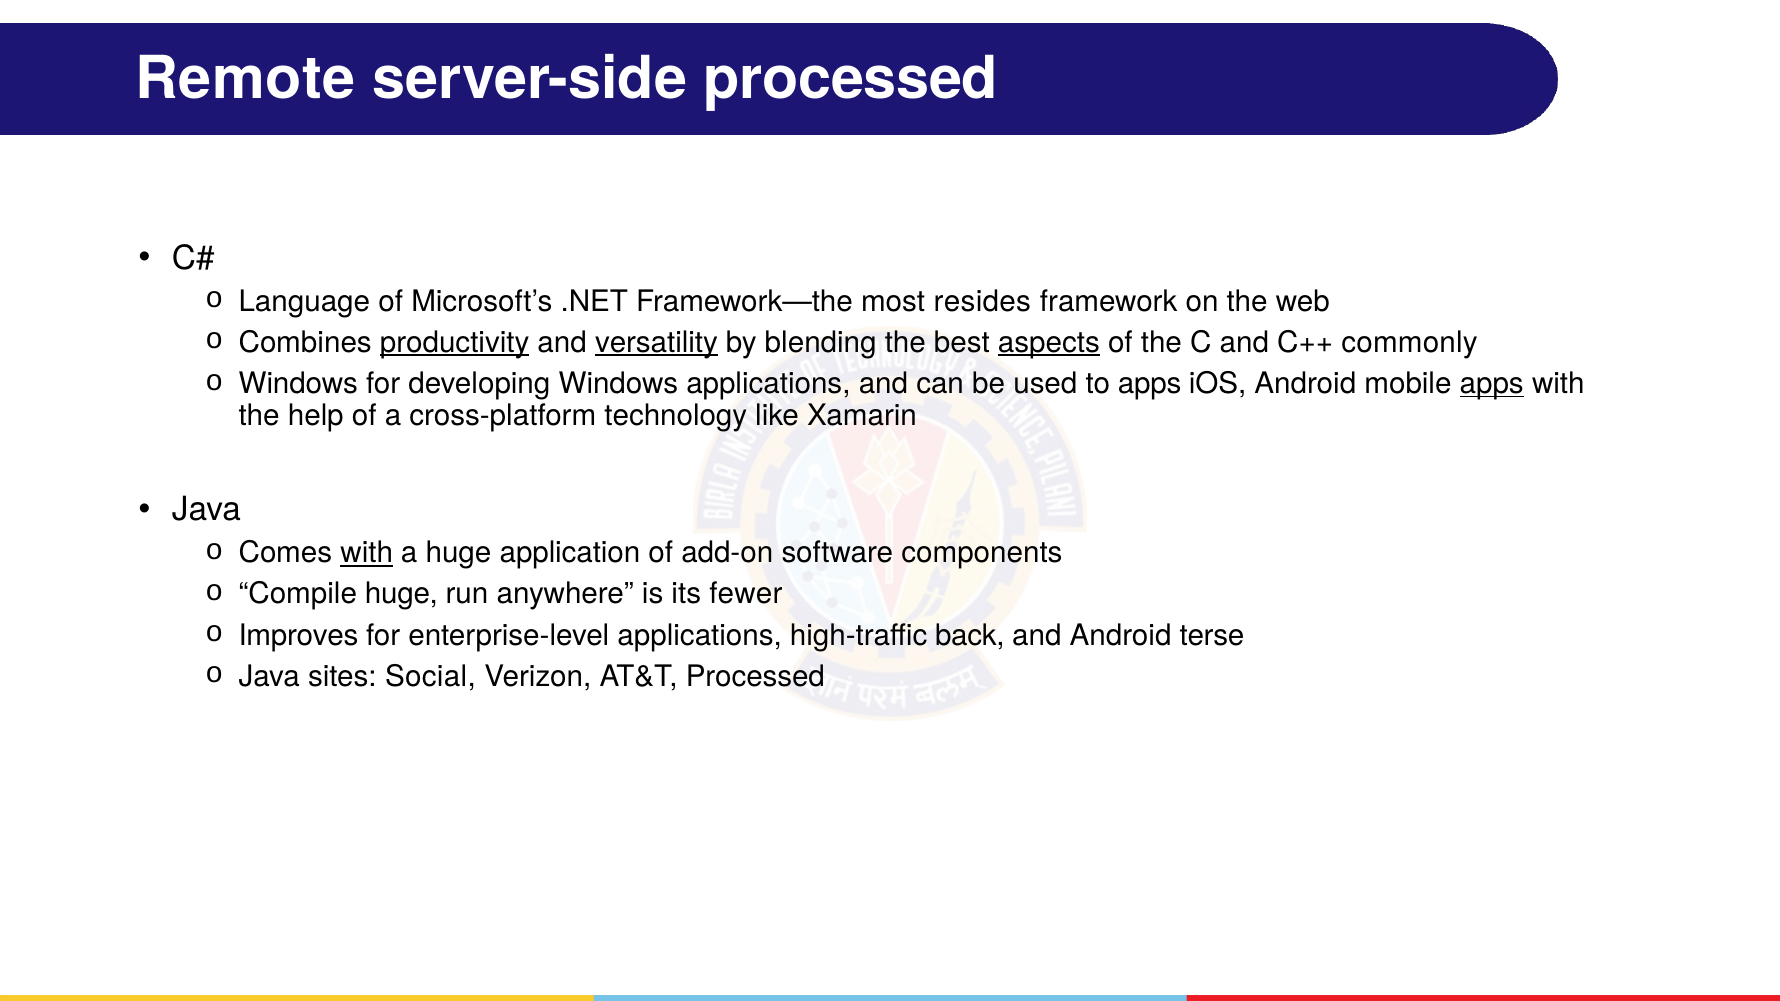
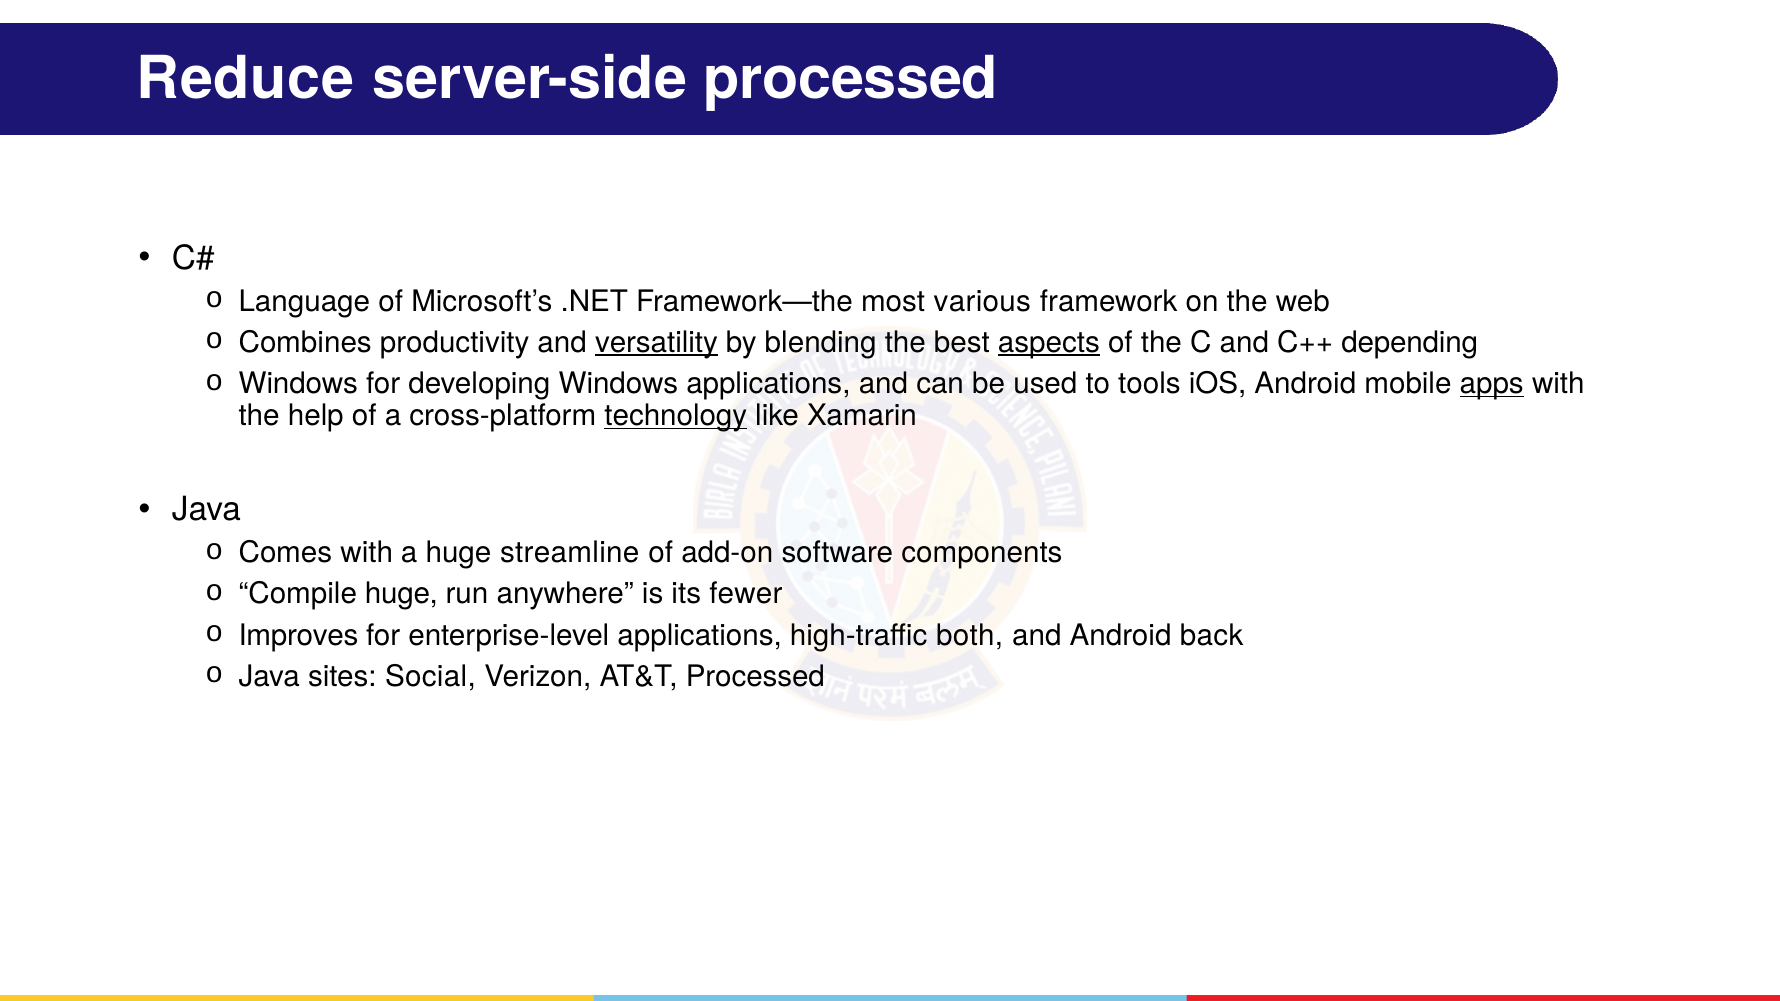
Remote: Remote -> Reduce (245, 79)
resides: resides -> various (982, 301)
productivity underline: present -> none (455, 343)
commonly: commonly -> depending (1410, 343)
to apps: apps -> tools (1150, 384)
technology underline: none -> present (676, 416)
with underline: present -> none (367, 553)
application: application -> streamline (570, 553)
back: back -> both (970, 636)
terse: terse -> back (1212, 636)
